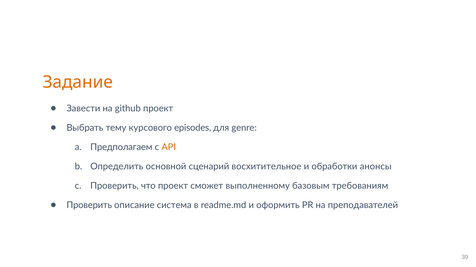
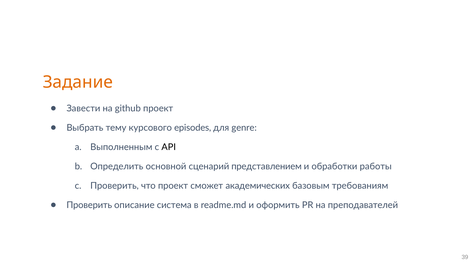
Предполагаем: Предполагаем -> Выполненным (121, 147)
API colour: orange -> black (169, 147)
восхитительное: восхитительное -> представлением (267, 167)
анонсы: анонсы -> работы (376, 167)
выполненному: выполненному -> академических (258, 186)
